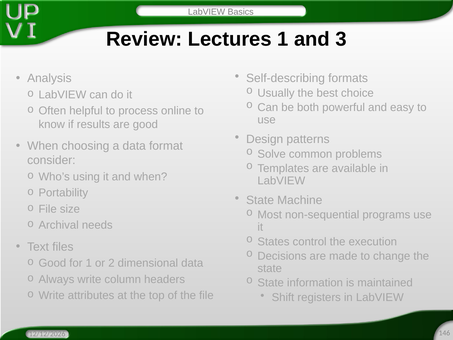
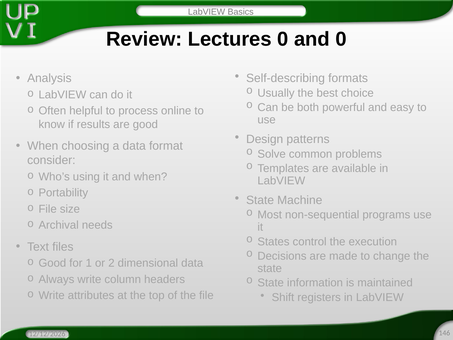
Lectures 1: 1 -> 0 (283, 39)
and 3: 3 -> 0 (341, 39)
